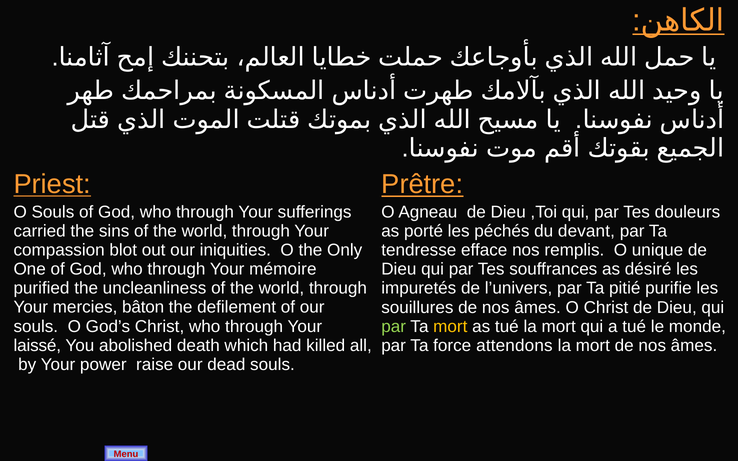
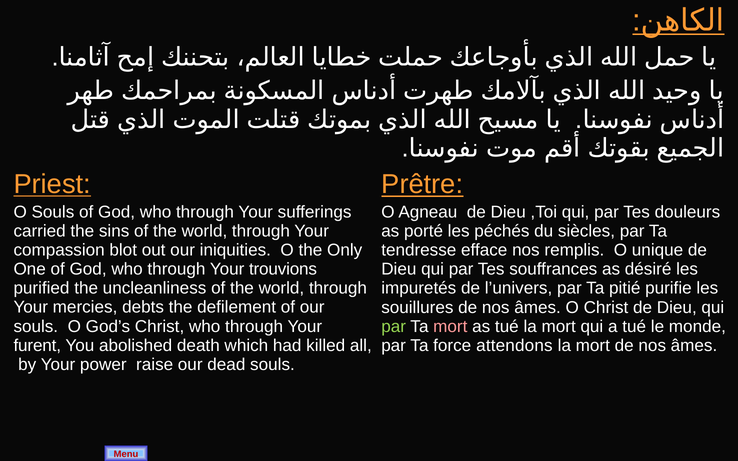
devant: devant -> siècles (586, 231)
mémoire: mémoire -> trouvions (283, 269)
bâton: bâton -> debts (143, 307)
mort colour: yellow -> pink (450, 327)
laissé: laissé -> furent (37, 346)
